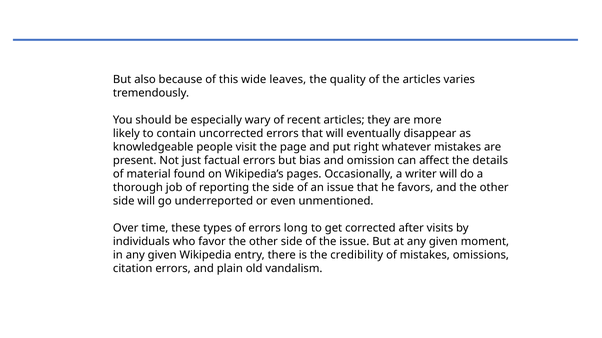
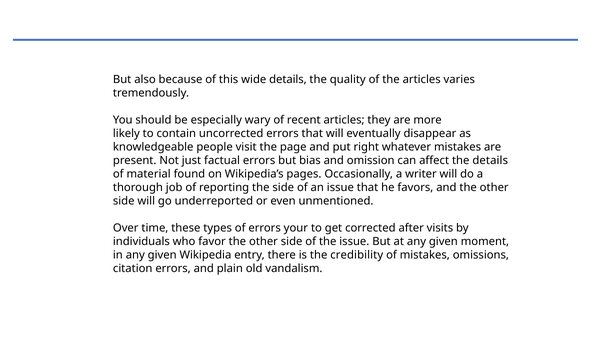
wide leaves: leaves -> details (288, 79)
long: long -> your (296, 228)
